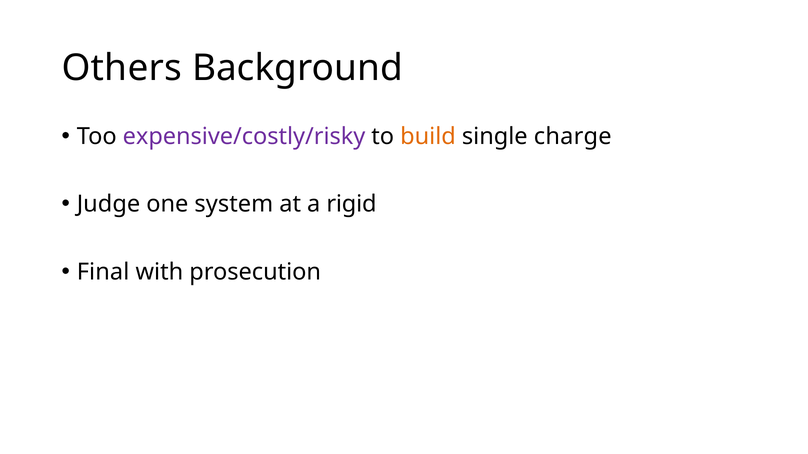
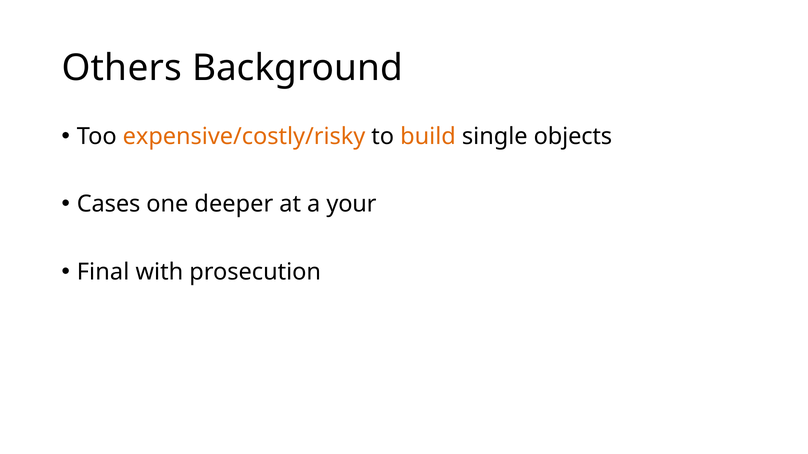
expensive/costly/risky colour: purple -> orange (244, 137)
charge: charge -> objects (573, 137)
Judge: Judge -> Cases (109, 204)
system: system -> deeper (234, 204)
rigid: rigid -> your (351, 204)
